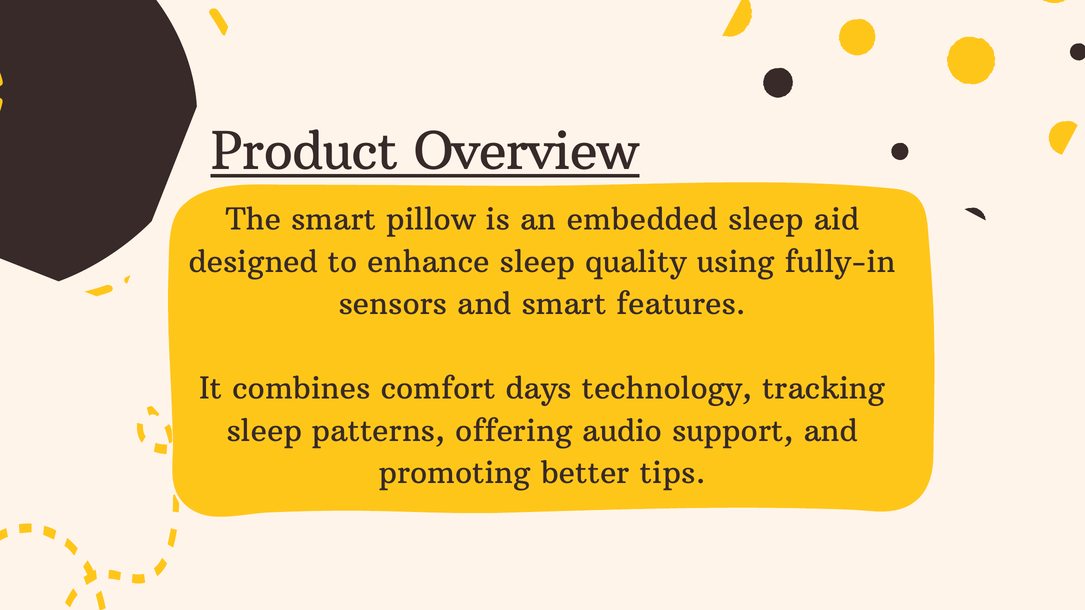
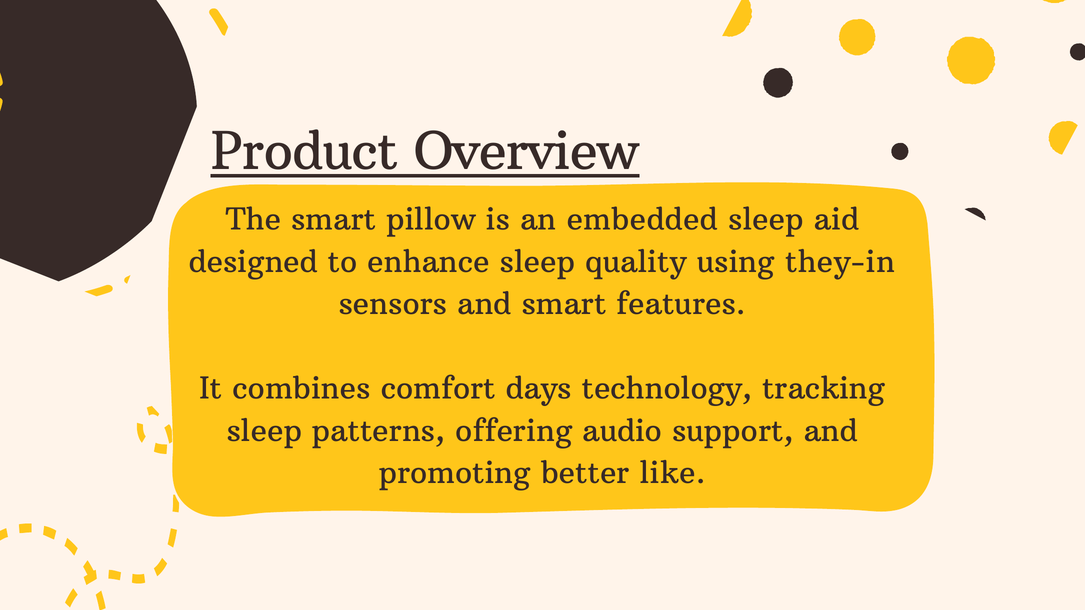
fully-in: fully-in -> they-in (840, 262)
tips: tips -> like (673, 473)
